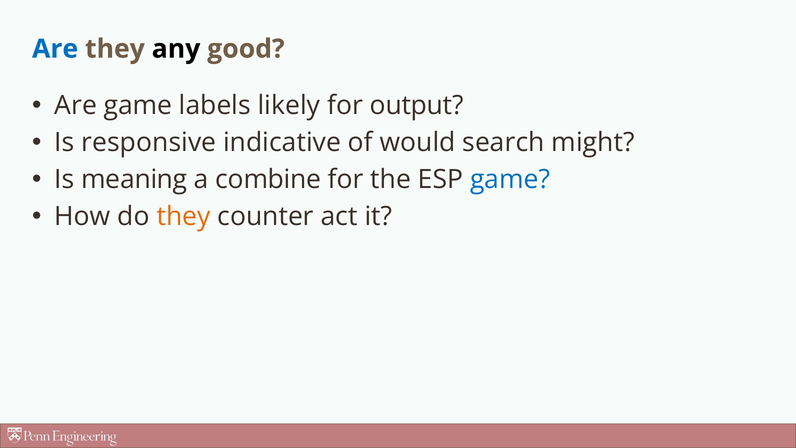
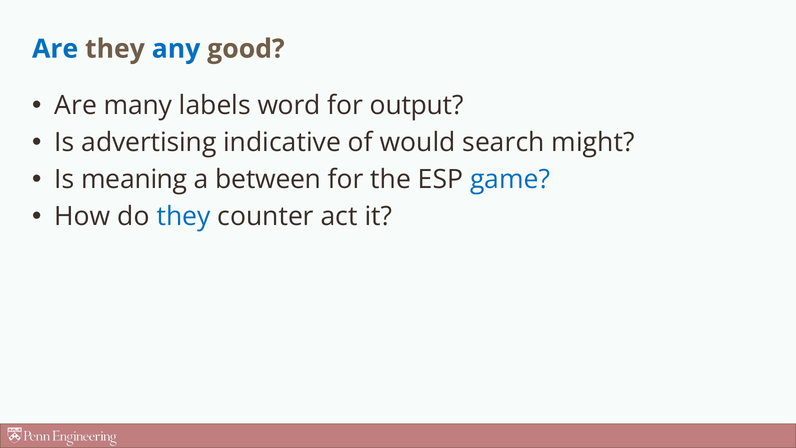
any colour: black -> blue (176, 49)
Are game: game -> many (138, 105)
likely: likely -> word (289, 105)
responsive: responsive -> advertising (149, 142)
combine: combine -> between (268, 179)
they colour: orange -> blue (183, 216)
